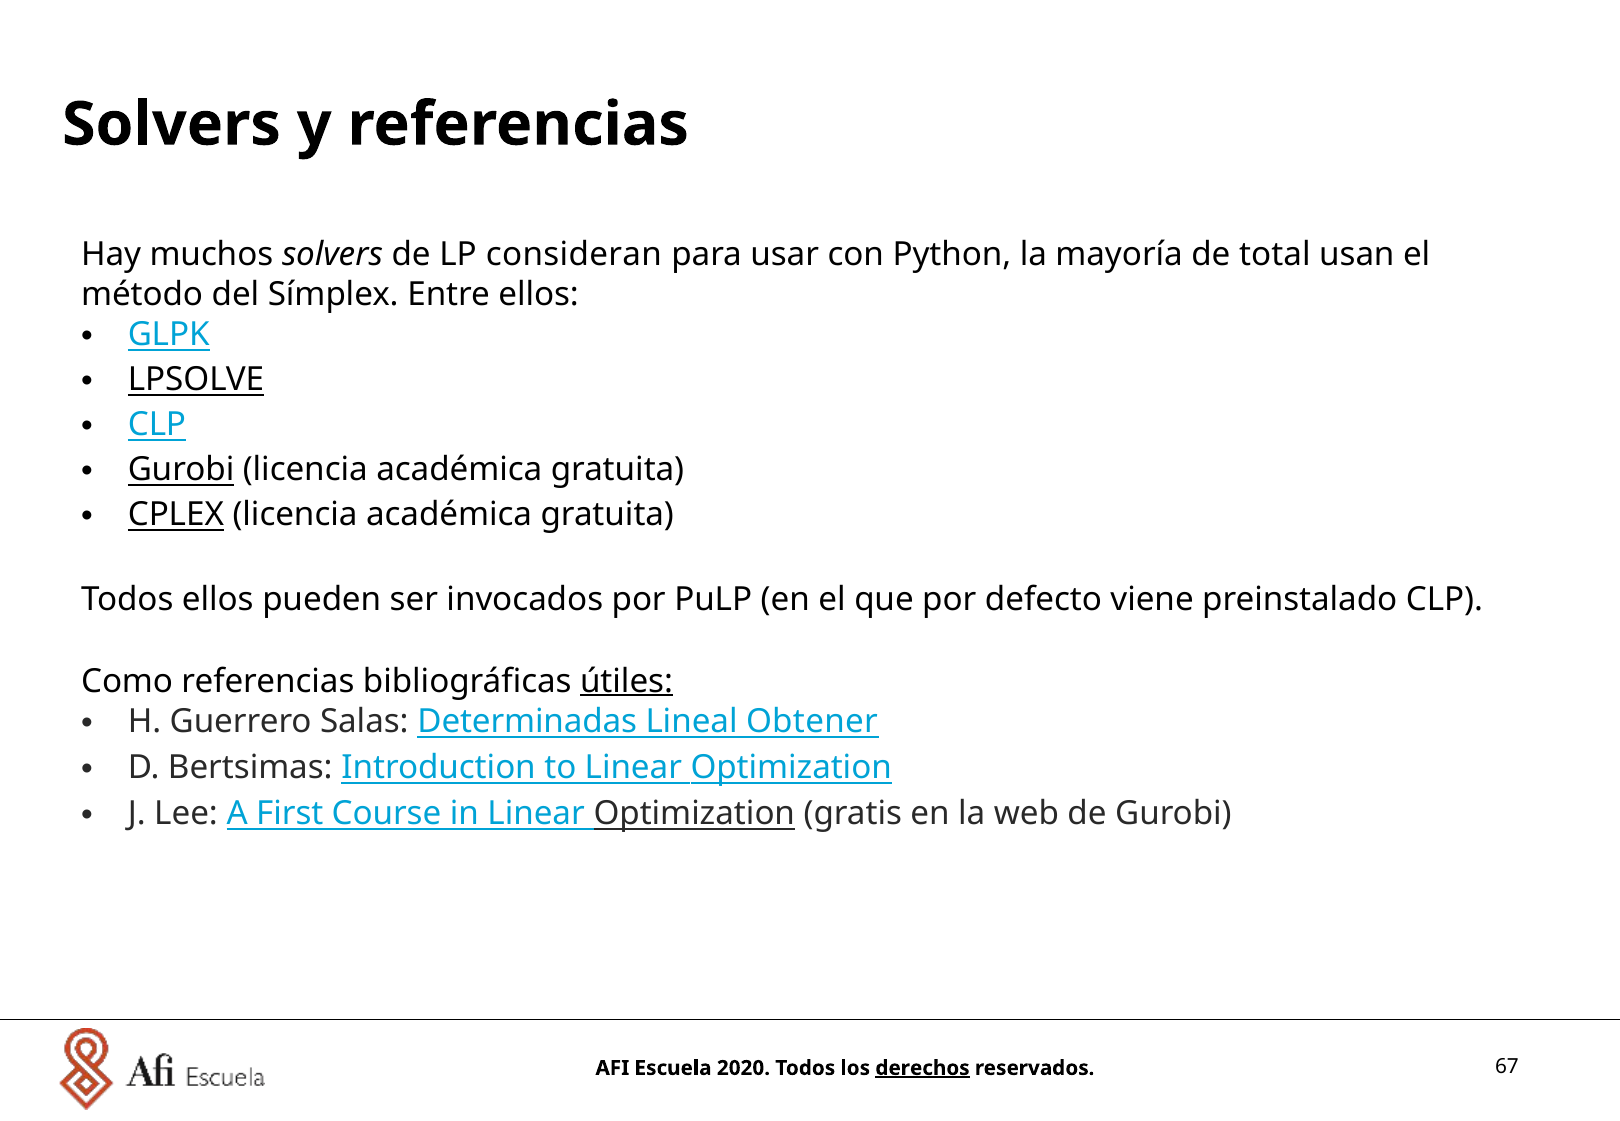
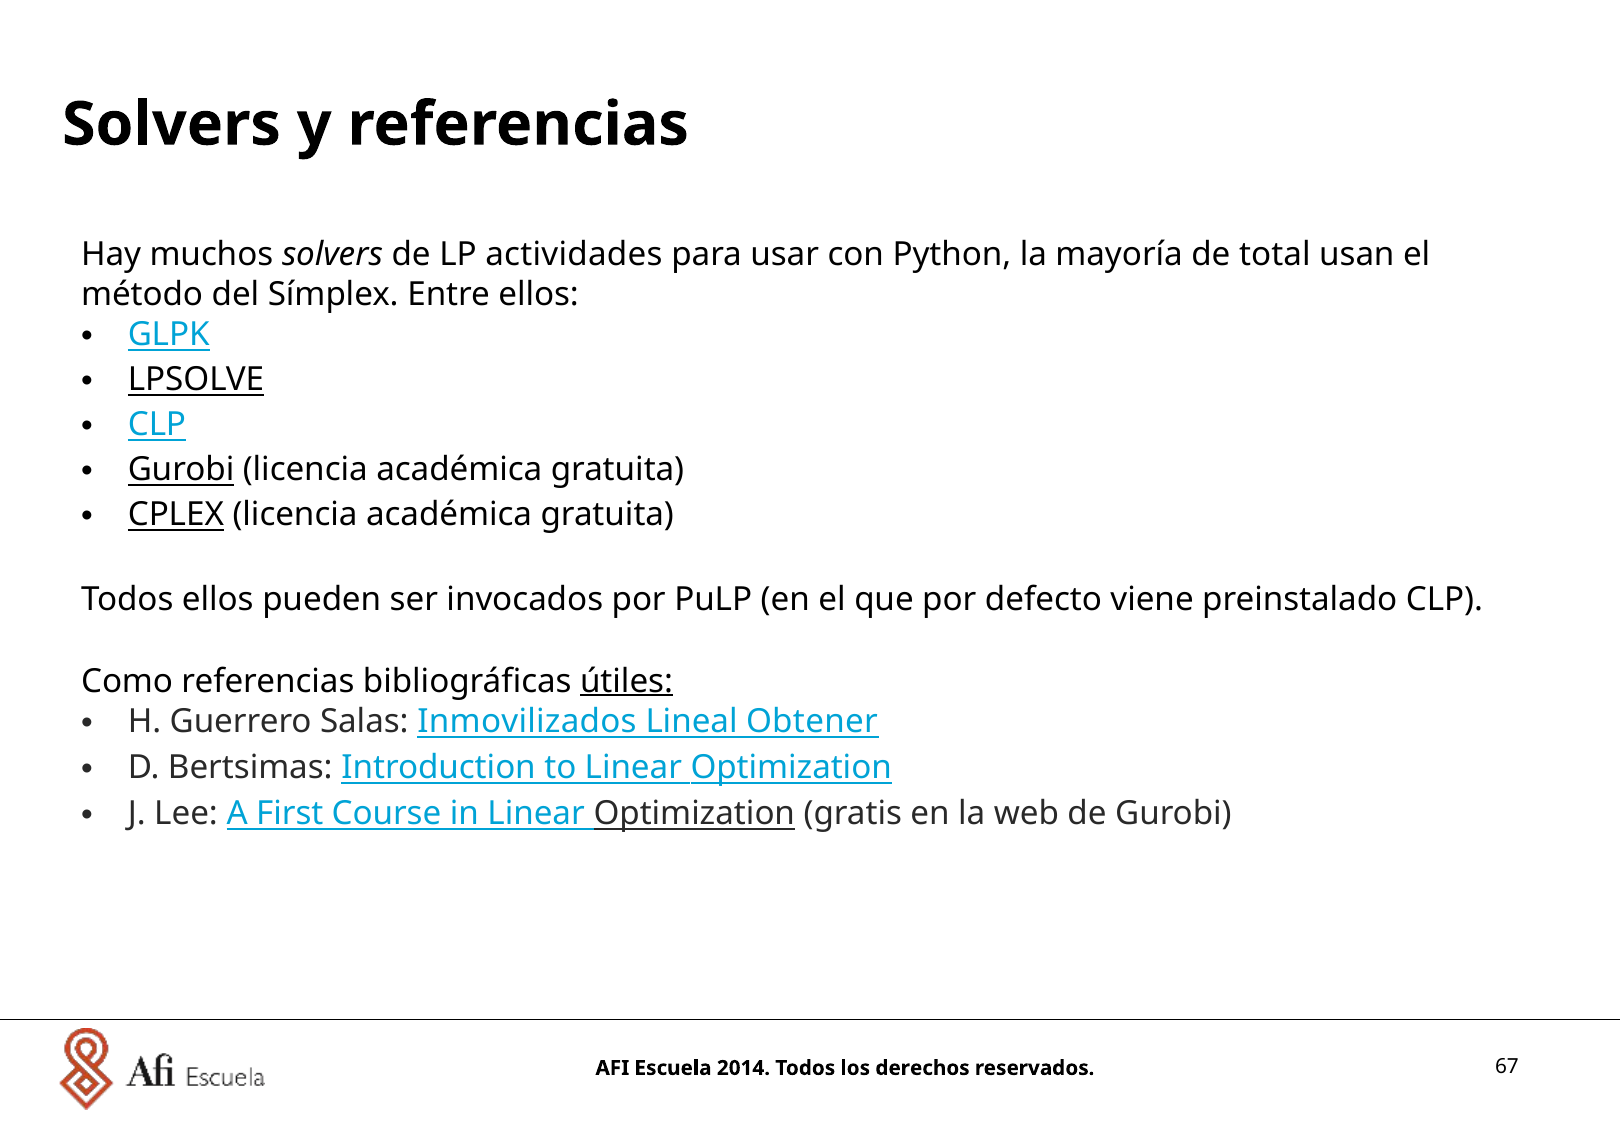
consideran: consideran -> actividades (574, 255)
Determinadas: Determinadas -> Inmovilizados (527, 722)
2020: 2020 -> 2014 (743, 1069)
derechos underline: present -> none (922, 1069)
